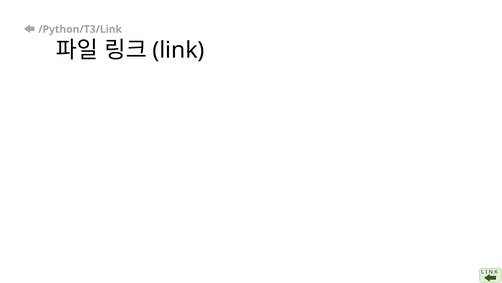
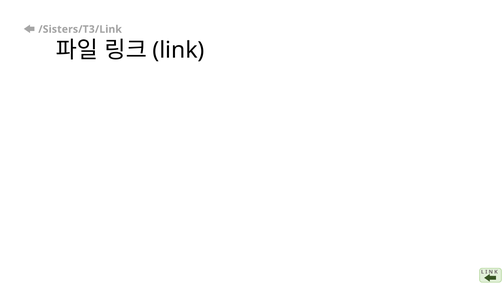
/Python/T3/Link: /Python/T3/Link -> /Sisters/T3/Link (80, 29)
